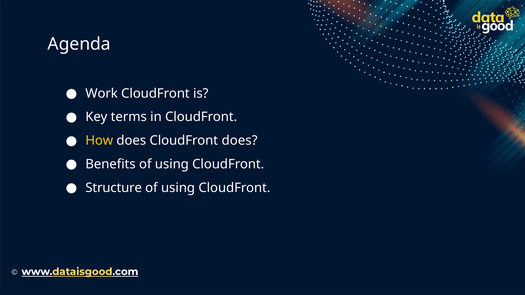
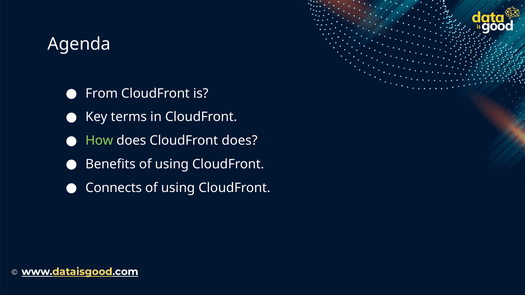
Work: Work -> From (102, 93)
How colour: yellow -> light green (99, 141)
Structure: Structure -> Connects (114, 188)
